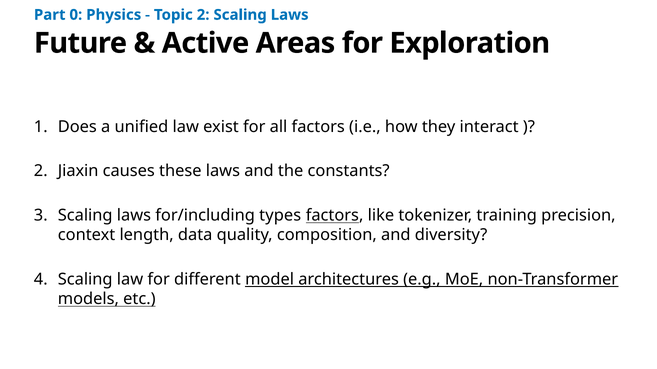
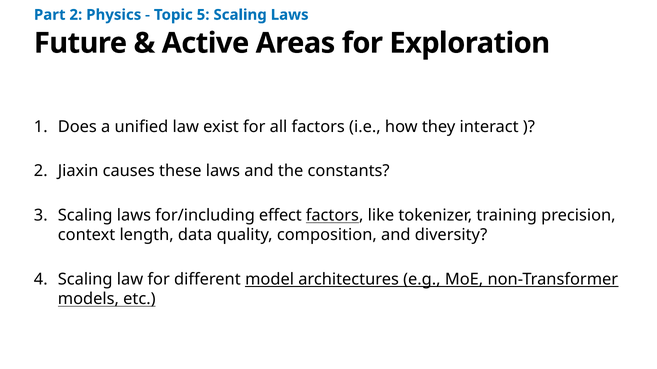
Part 0: 0 -> 2 (76, 15)
Topic 2: 2 -> 5 (203, 15)
types: types -> effect (280, 216)
